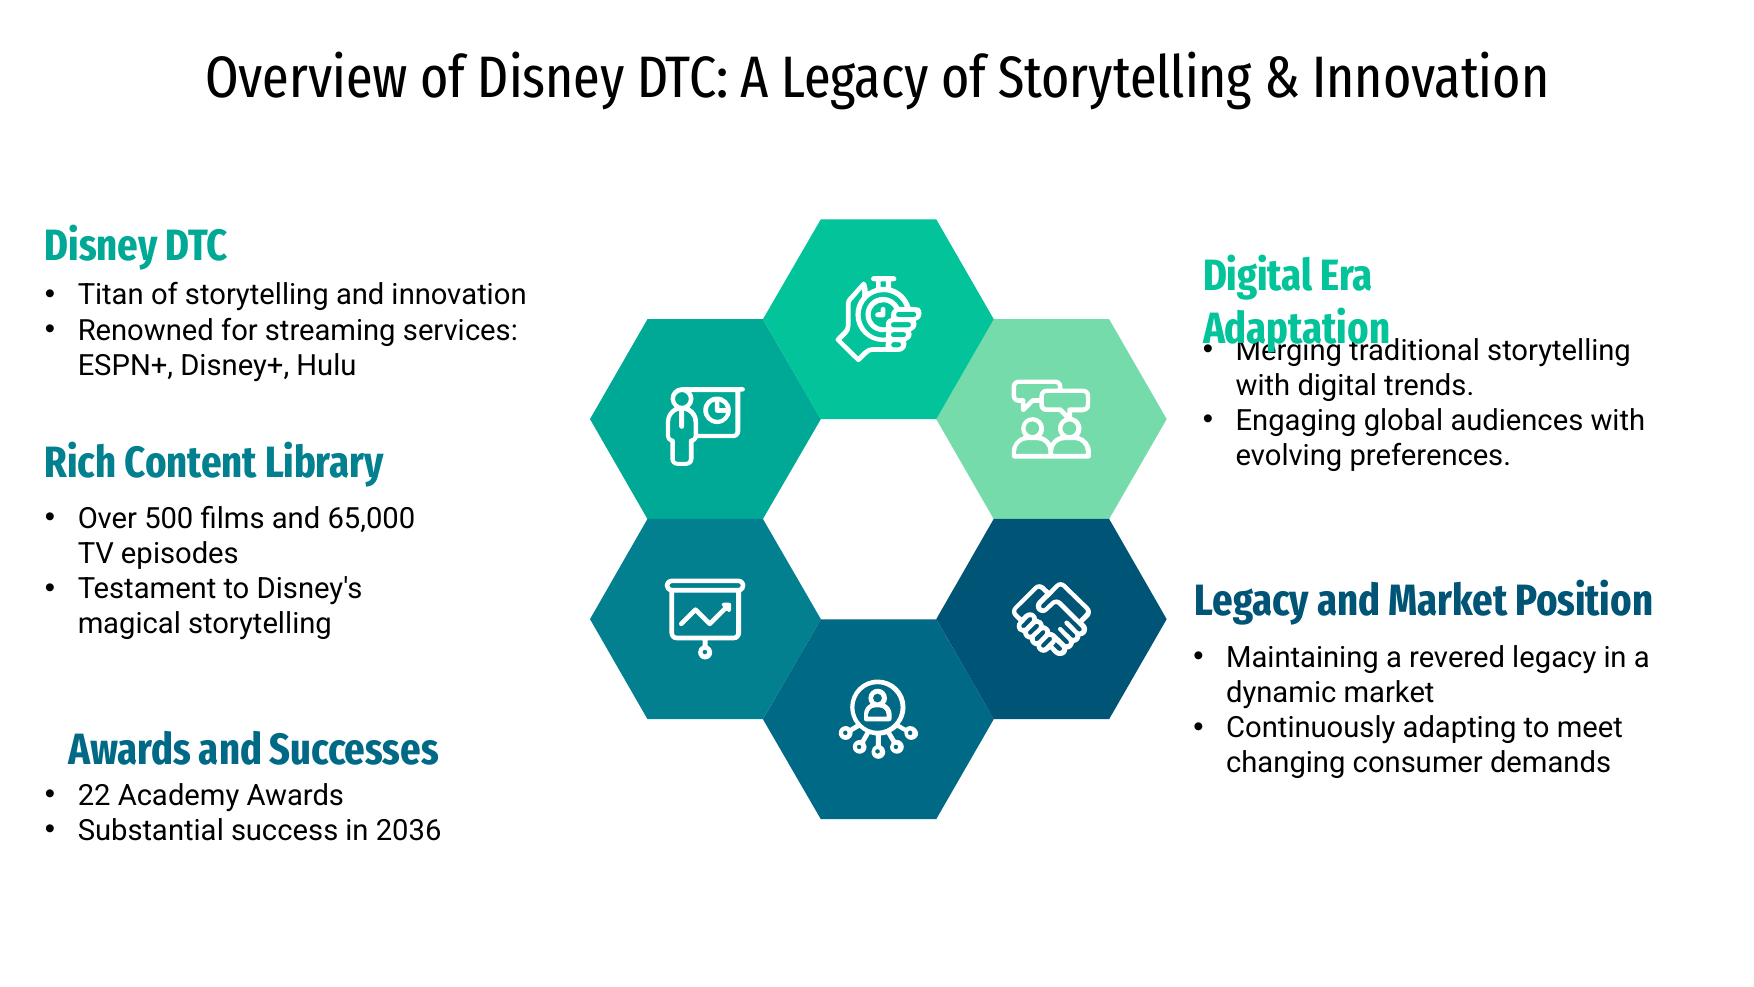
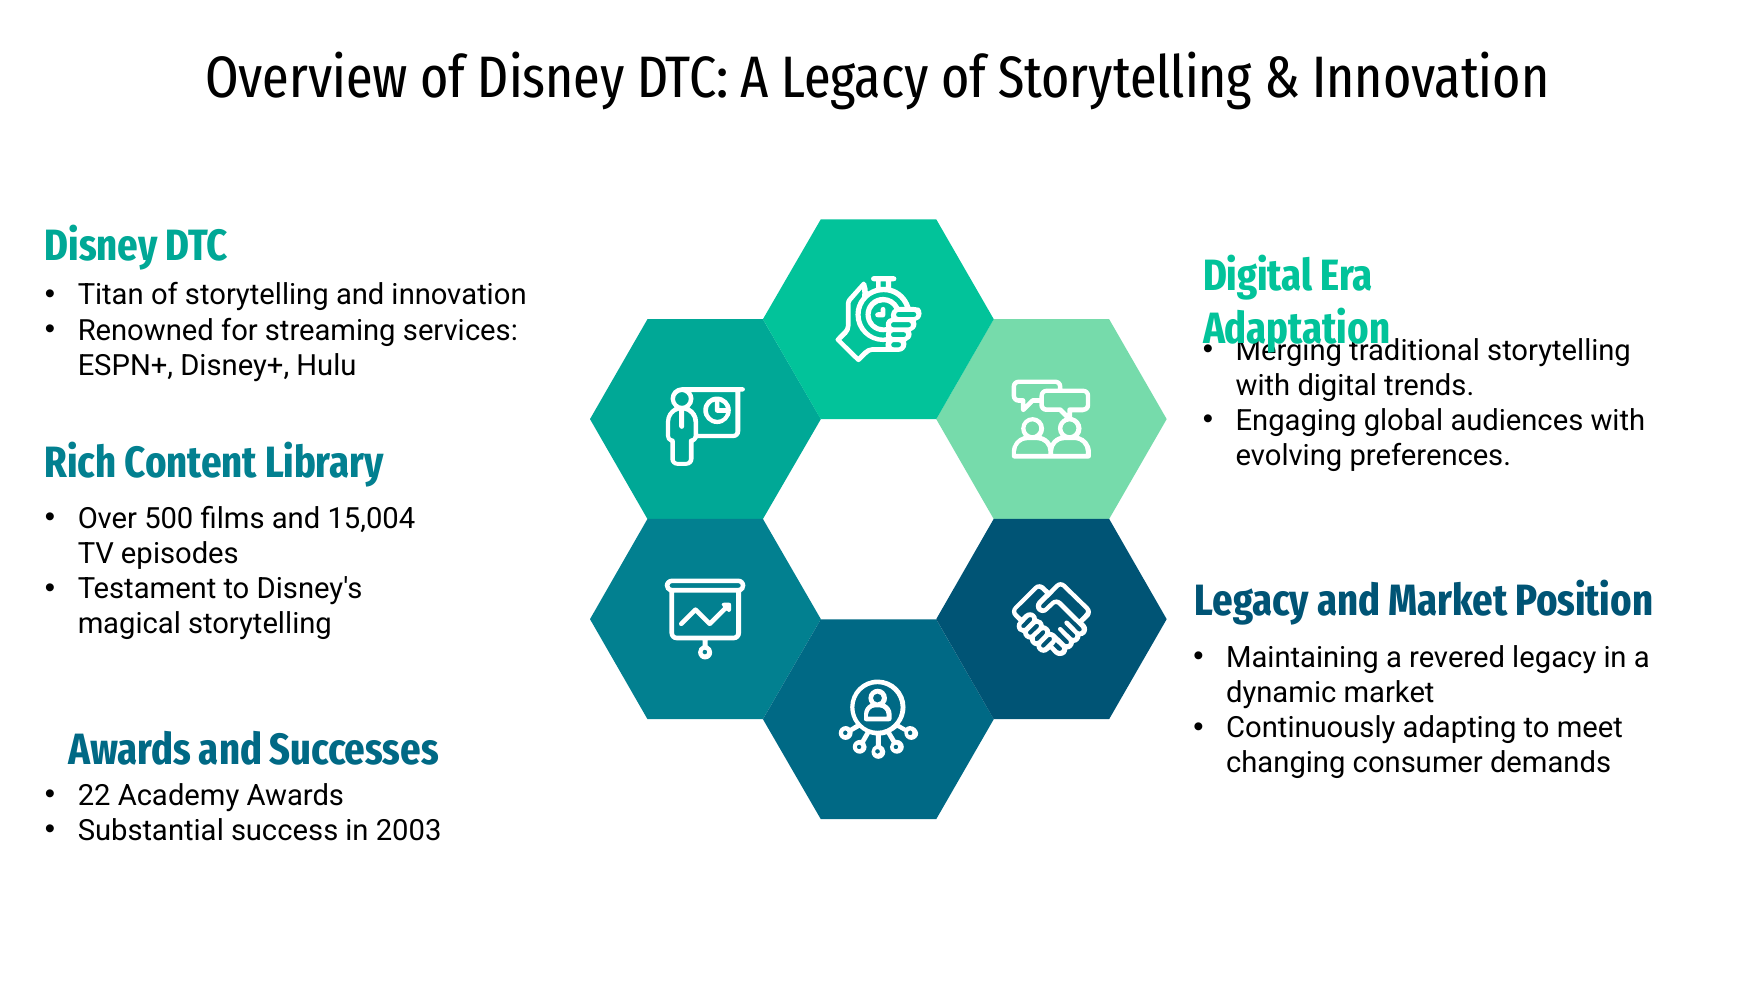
65,000: 65,000 -> 15,004 (371, 519)
2036: 2036 -> 2003 (409, 830)
